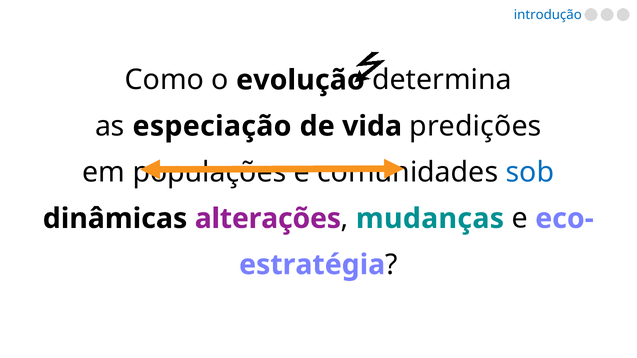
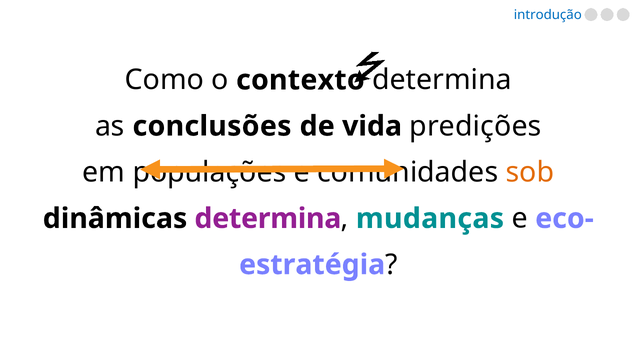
evolução: evolução -> contexto (300, 80)
especiação: especiação -> conclusões (212, 126)
sob colour: blue -> orange (530, 173)
dinâmicas alterações: alterações -> determina (268, 219)
